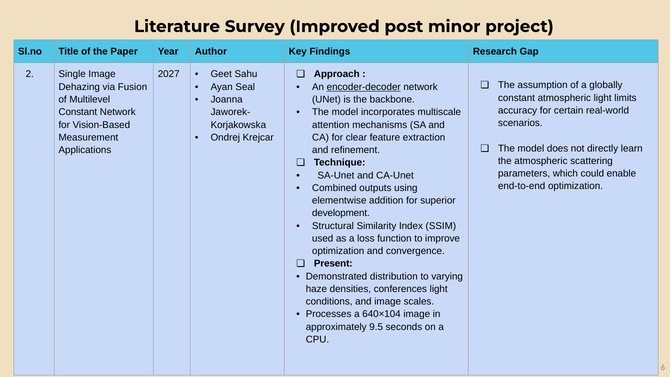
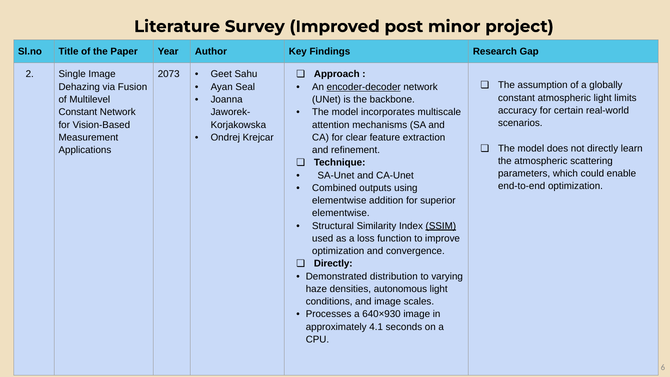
2027: 2027 -> 2073 (169, 74)
development: development -> elementwise (341, 213)
SSIM underline: none -> present (441, 226)
Present: Present -> Directly (333, 264)
conferences: conferences -> autonomous (400, 289)
640×104: 640×104 -> 640×930 (381, 314)
9.5: 9.5 -> 4.1 (376, 327)
